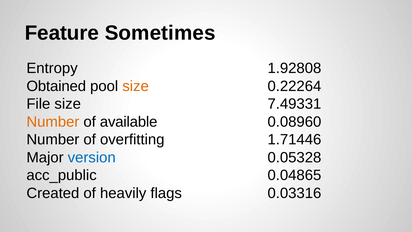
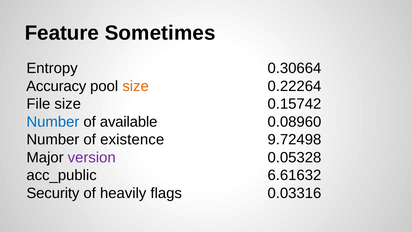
1.92808: 1.92808 -> 0.30664 (294, 68)
Obtained: Obtained -> Accuracy (56, 86)
7.49331: 7.49331 -> 0.15742 (294, 104)
Number colour: orange -> blue (53, 122)
overfitting: overfitting -> existence (132, 140)
1.71446: 1.71446 -> 9.72498 (294, 140)
version colour: blue -> purple (92, 157)
0.04865: 0.04865 -> 6.61632 (294, 175)
Created: Created -> Security (53, 193)
